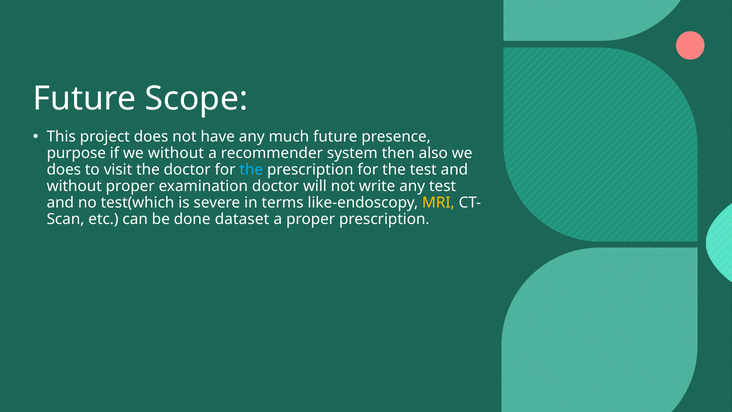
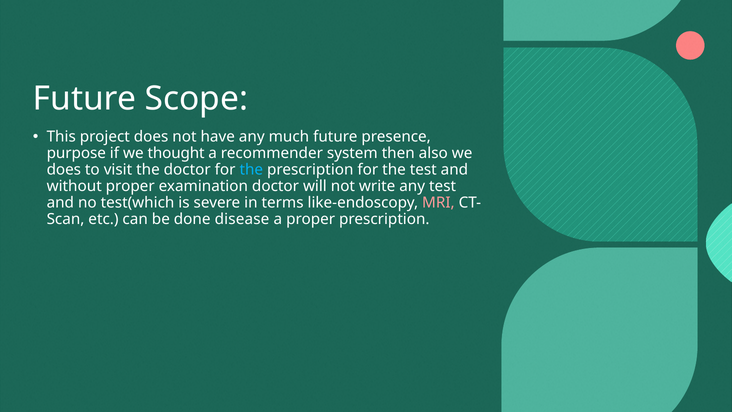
we without: without -> thought (176, 153)
MRI colour: yellow -> pink (438, 203)
dataset: dataset -> disease (242, 219)
